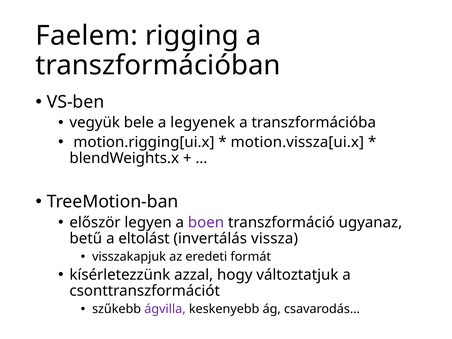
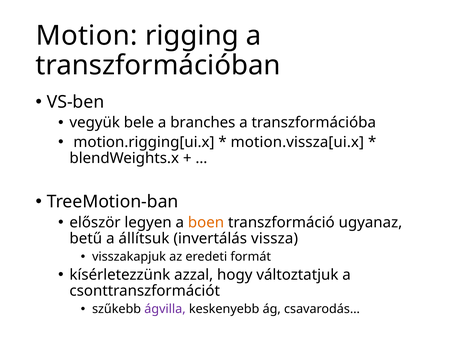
Faelem: Faelem -> Motion (87, 36)
legyenek: legyenek -> branches (203, 123)
boen colour: purple -> orange (206, 222)
eltolást: eltolást -> állítsuk (144, 239)
